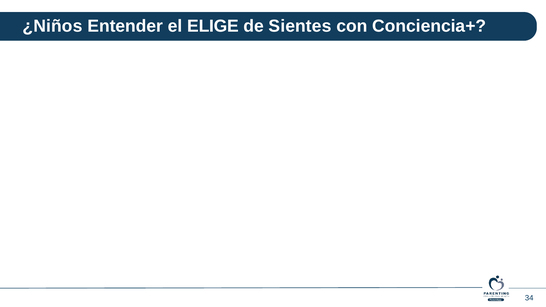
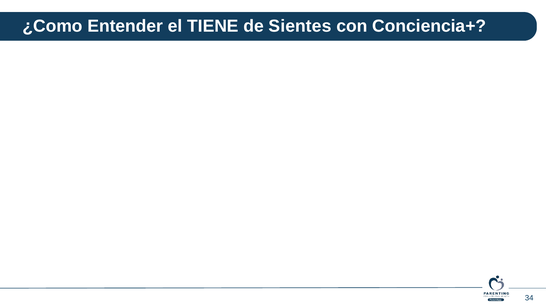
¿Niños: ¿Niños -> ¿Como (53, 26)
ELIGE: ELIGE -> TIENE (213, 26)
